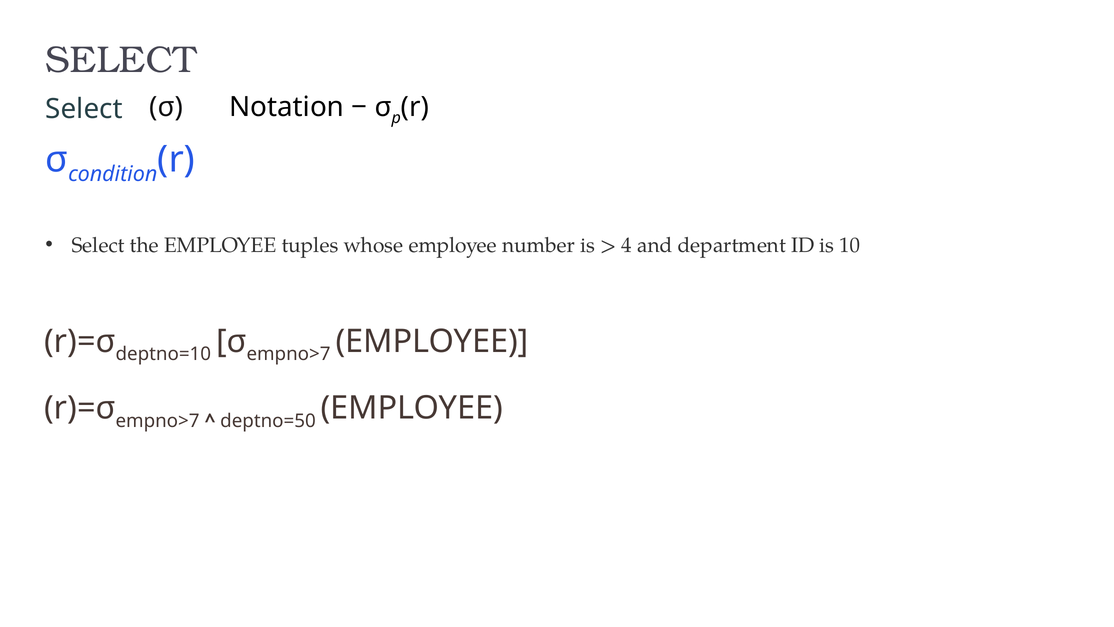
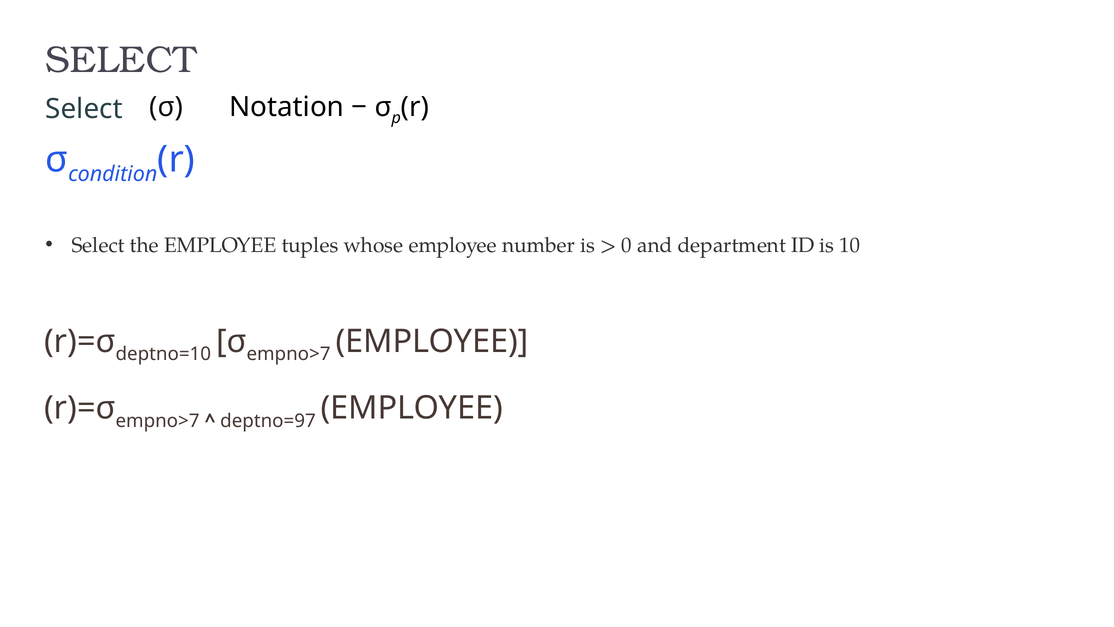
4: 4 -> 0 (627, 245)
deptno=50: deptno=50 -> deptno=97 (268, 421)
